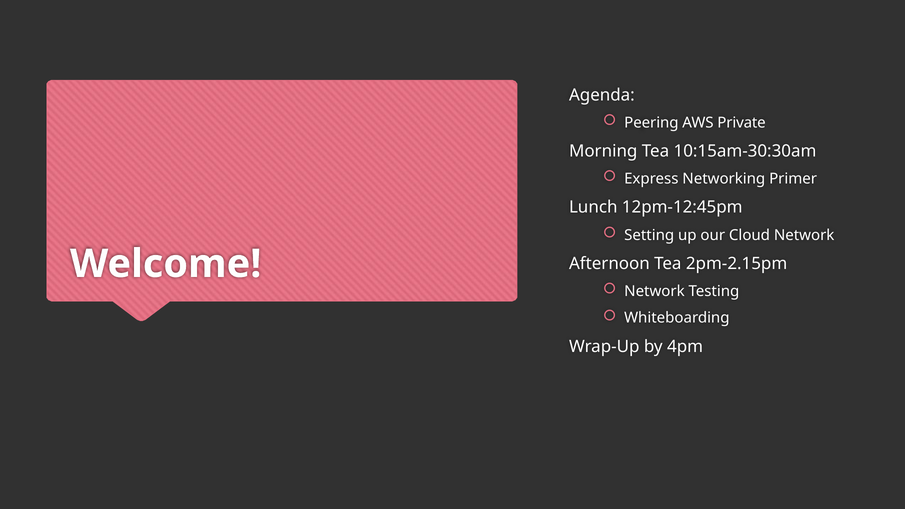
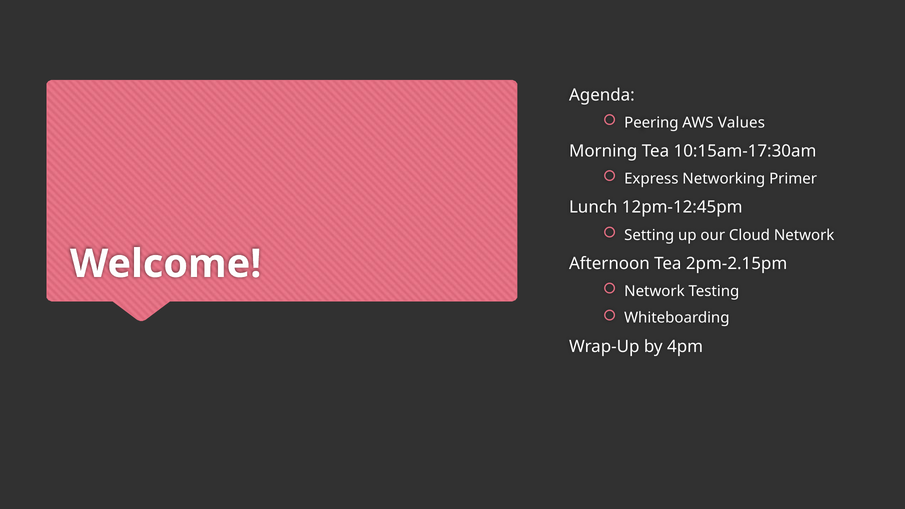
Private: Private -> Values (741, 123)
10:15am-30:30am: 10:15am-30:30am -> 10:15am-17:30am (745, 151)
